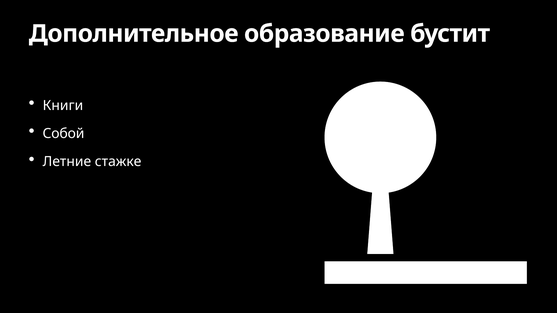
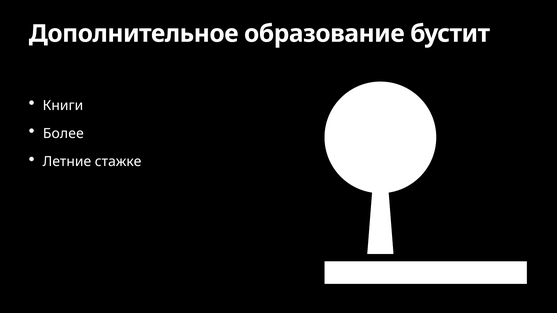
Собой: Собой -> Более (63, 134)
